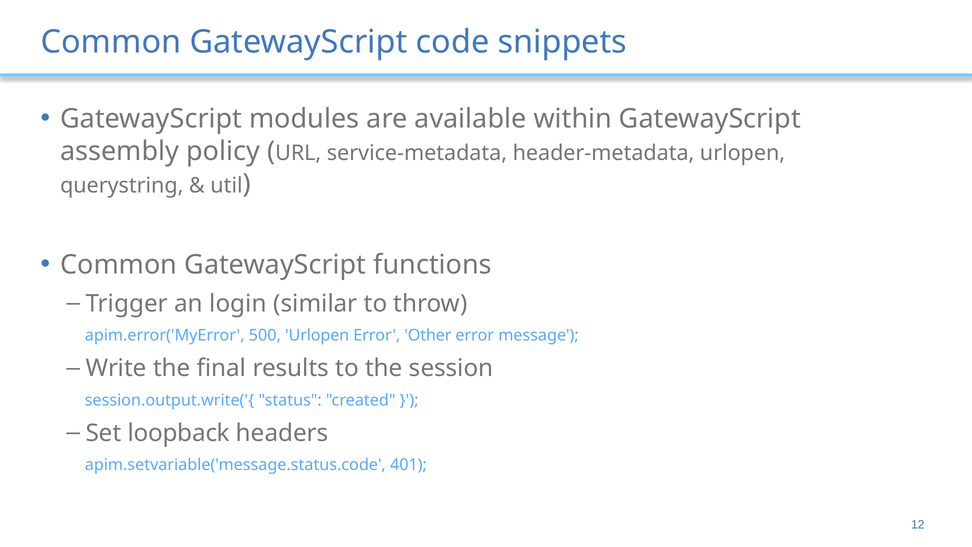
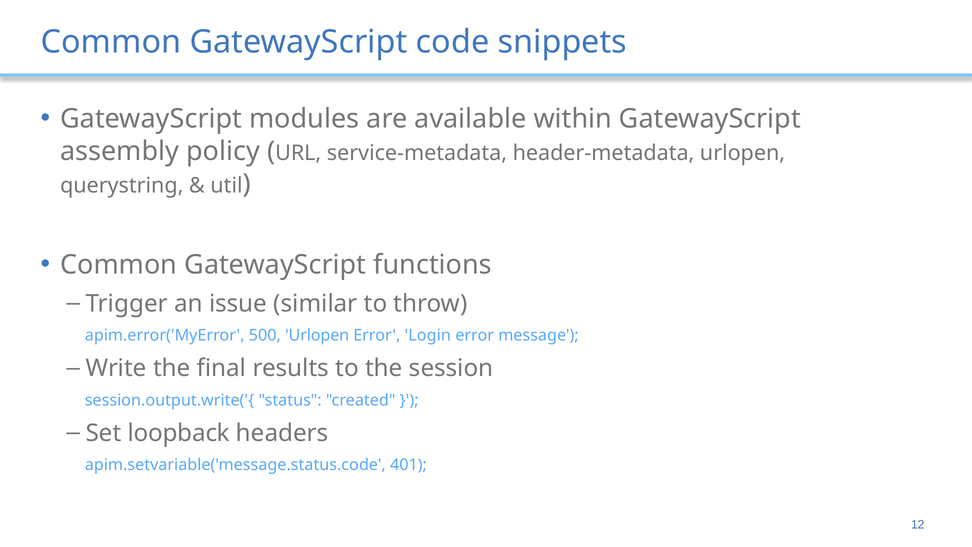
login: login -> issue (238, 303)
Other: Other -> Login (428, 335)
